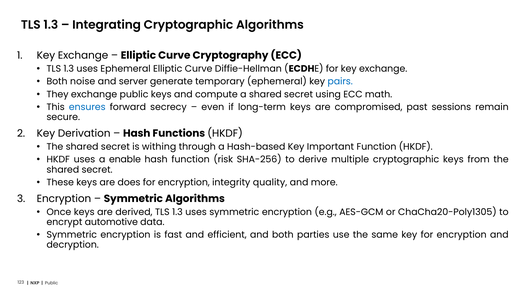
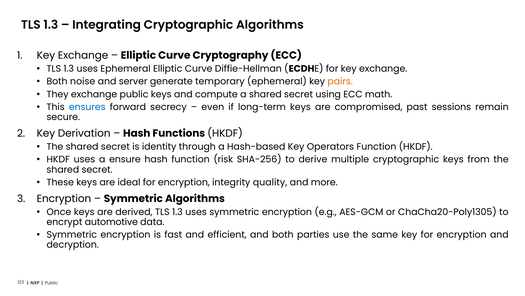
pairs colour: blue -> orange (340, 81)
withing: withing -> identity (159, 146)
Important: Important -> Operators (330, 146)
enable: enable -> ensure (125, 159)
does: does -> ideal (129, 182)
